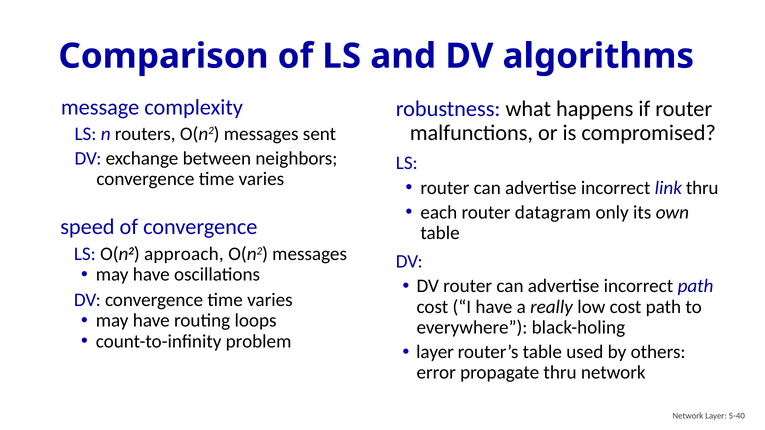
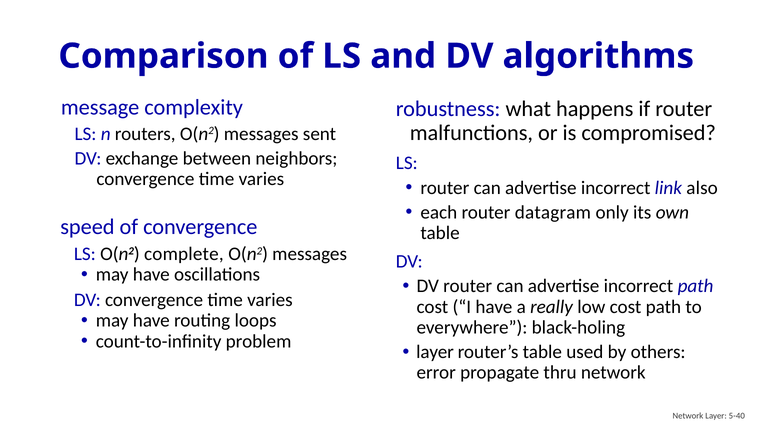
link thru: thru -> also (702, 188)
approach: approach -> complete (184, 254)
